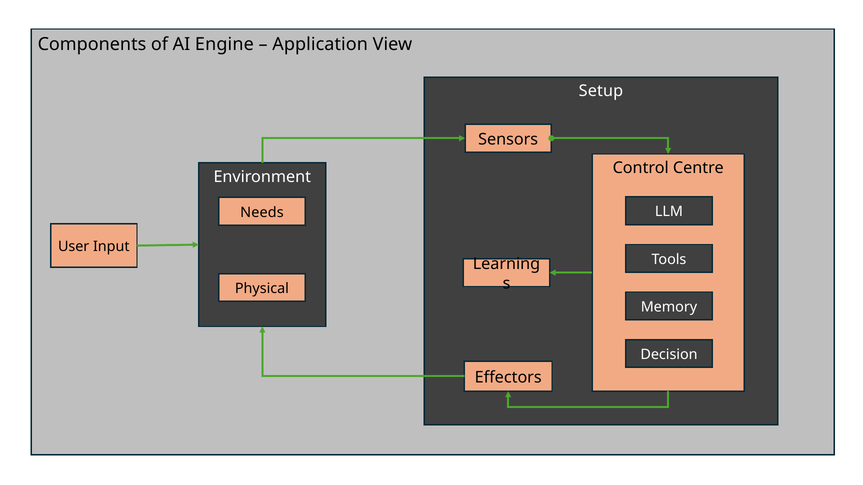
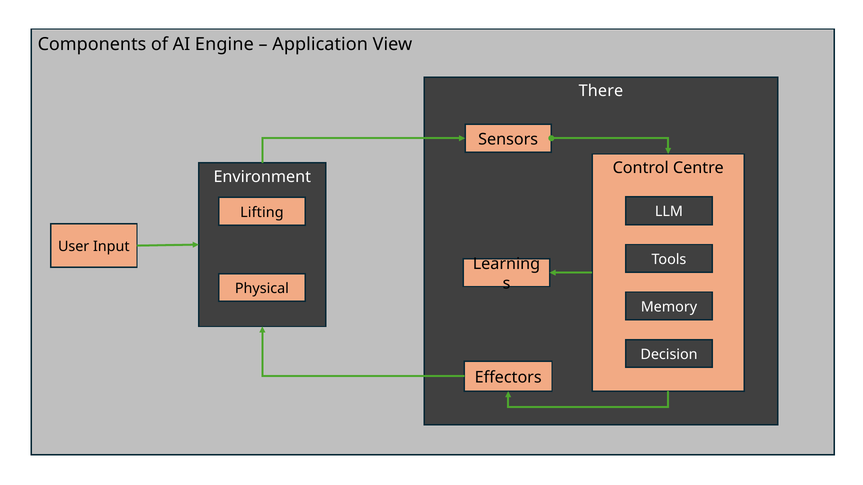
Setup: Setup -> There (601, 91)
Needs: Needs -> Lifting (262, 212)
